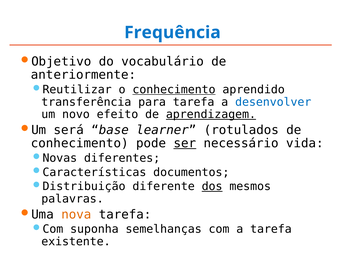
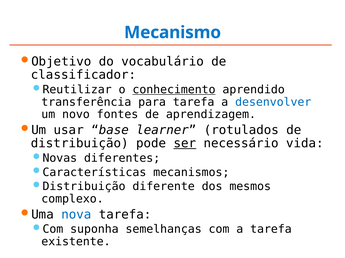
Frequência: Frequência -> Mecanismo (173, 33)
anteriormente: anteriormente -> classificador (84, 75)
efeito: efeito -> fontes (117, 115)
aprendizagem underline: present -> none (211, 115)
será: será -> usar (69, 130)
conhecimento: conhecimento -> distribuição (80, 144)
documentos: documentos -> mecanismos (191, 173)
dos underline: present -> none (212, 187)
palavras: palavras -> complexo (73, 199)
nova colour: orange -> blue (76, 215)
